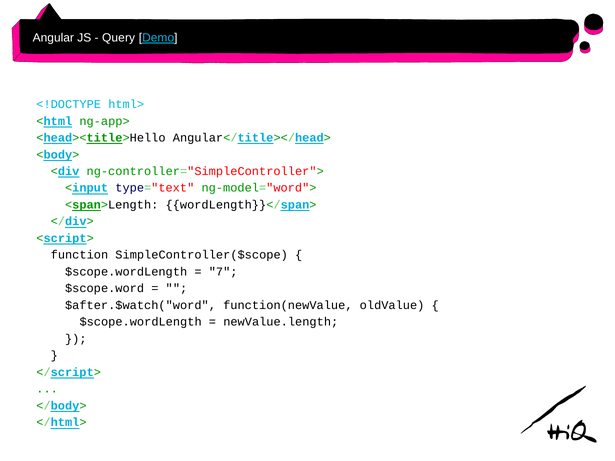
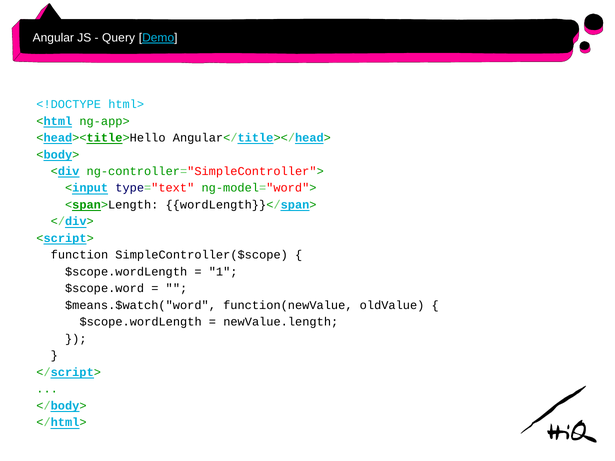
7: 7 -> 1 (223, 272)
$after.$watch("word: $after.$watch("word -> $means.$watch("word (141, 305)
